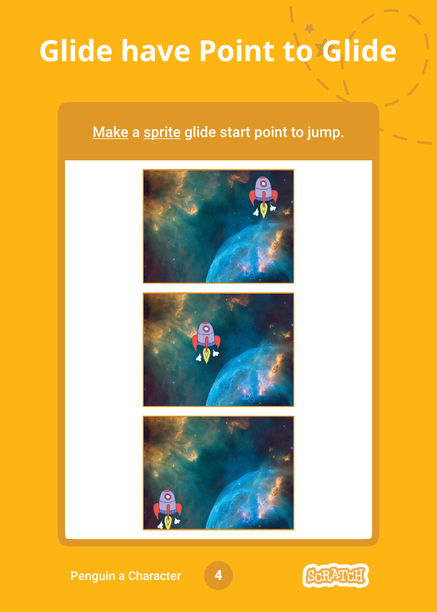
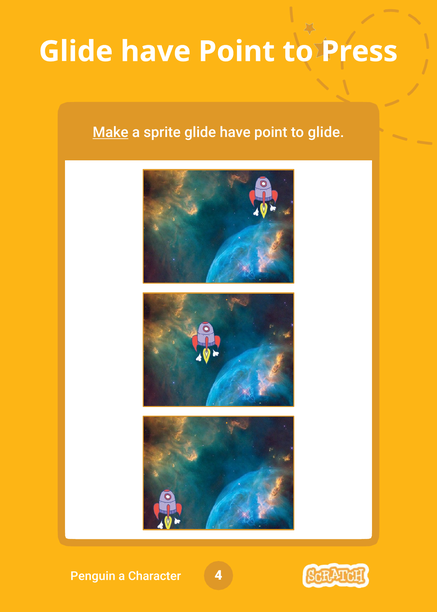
to Glide: Glide -> Press (359, 52)
sprite underline: present -> none (162, 132)
start: start -> have (235, 132)
to jump: jump -> glide (326, 132)
